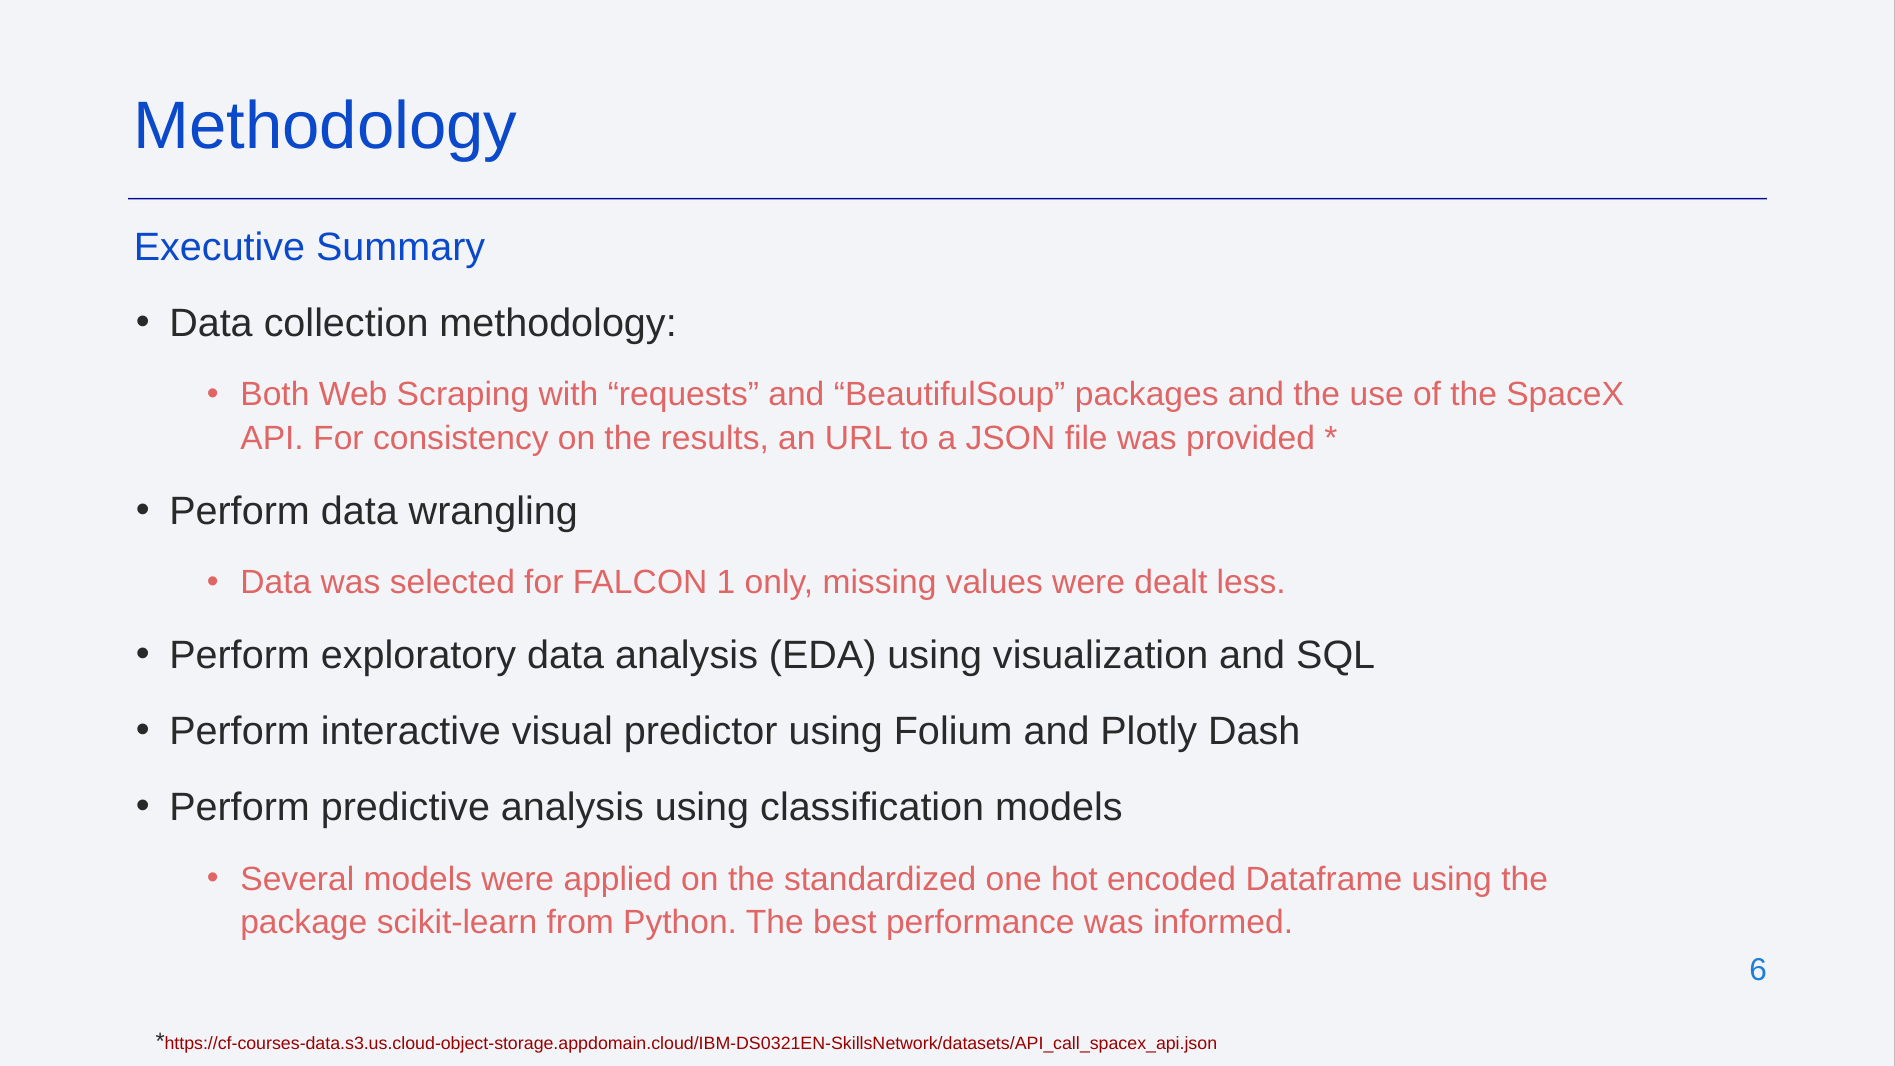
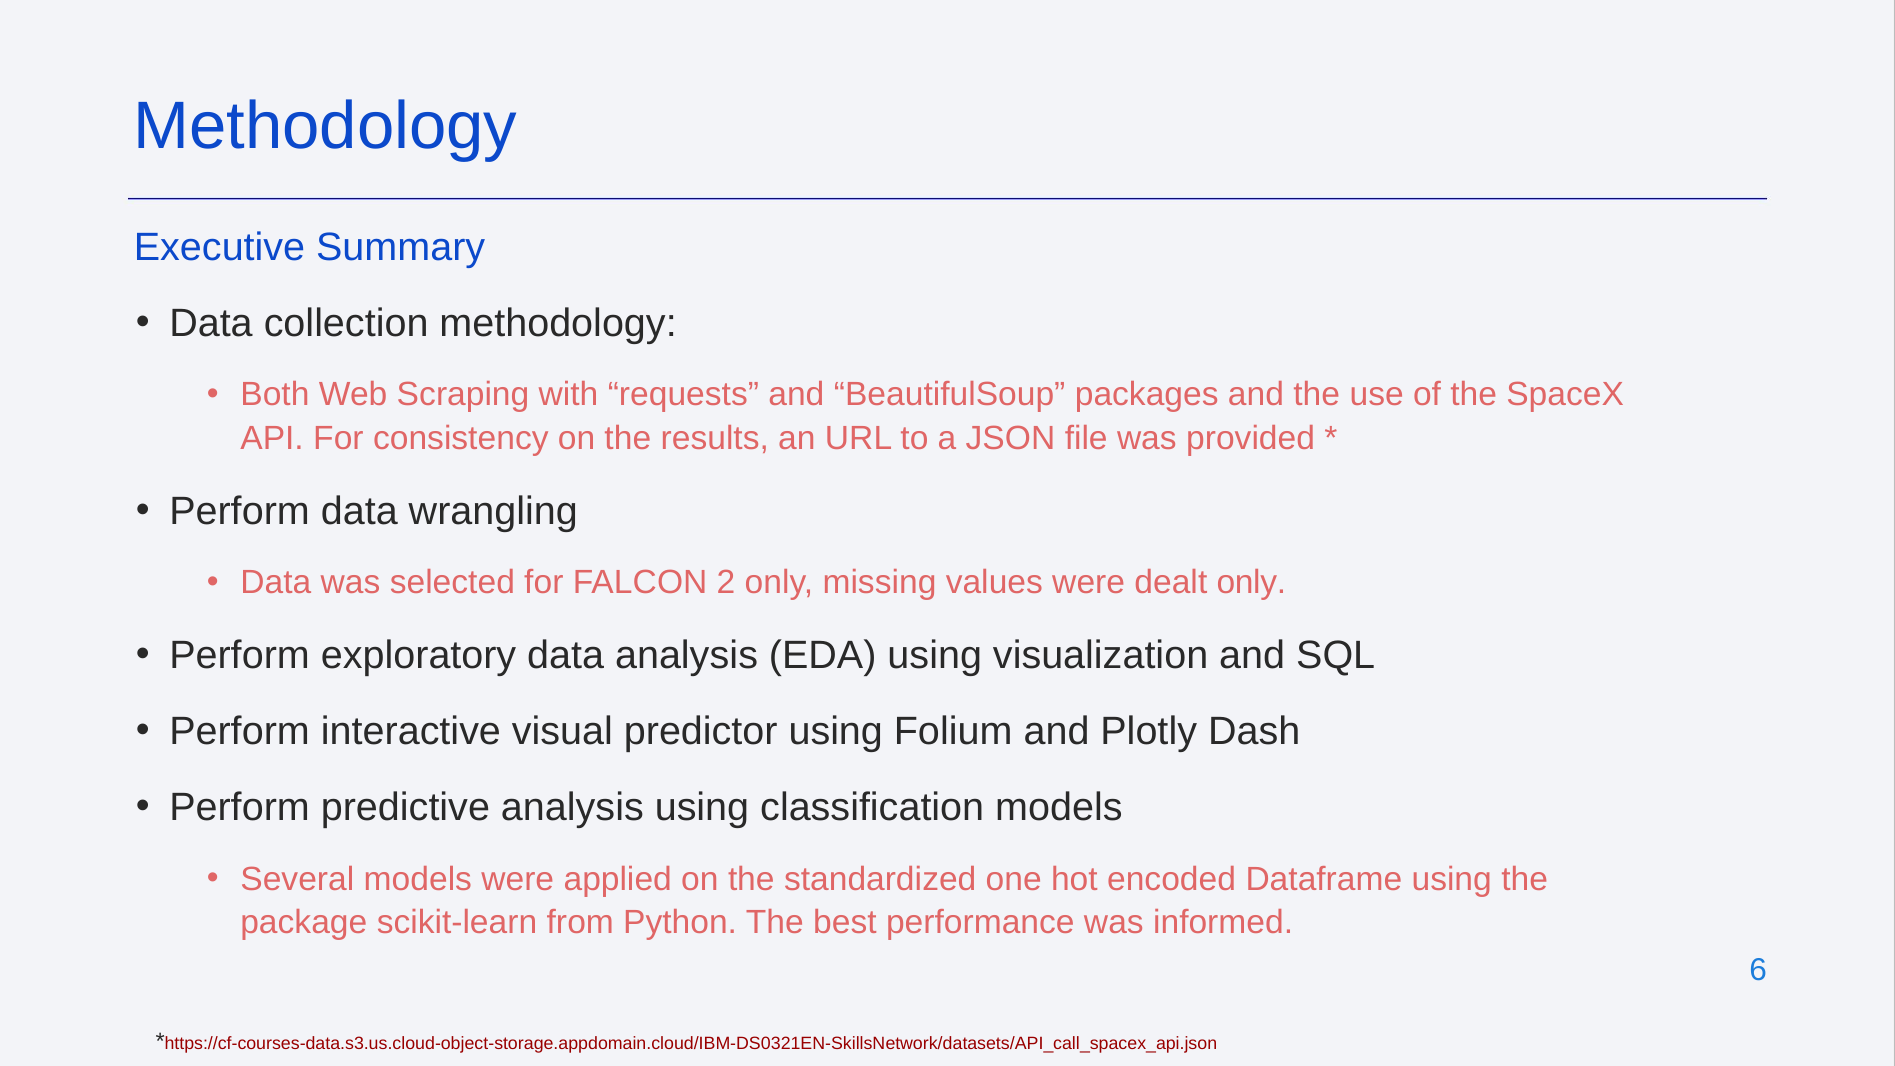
1: 1 -> 2 (726, 583)
dealt less: less -> only (1251, 583)
